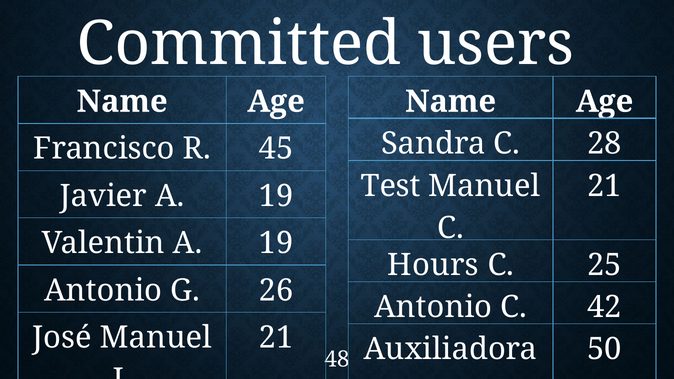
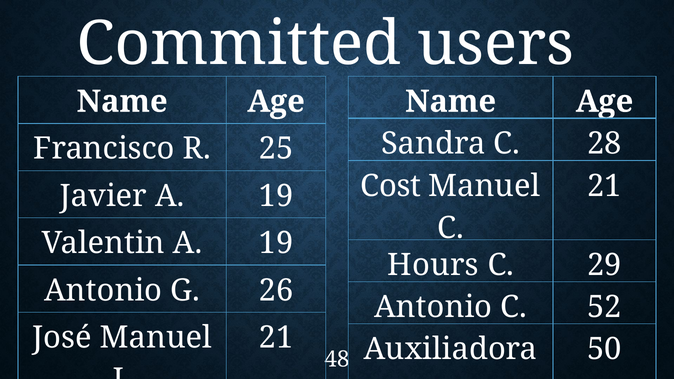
45: 45 -> 25 (276, 149)
Test: Test -> Cost (391, 186)
25: 25 -> 29 (604, 265)
42: 42 -> 52 (604, 307)
